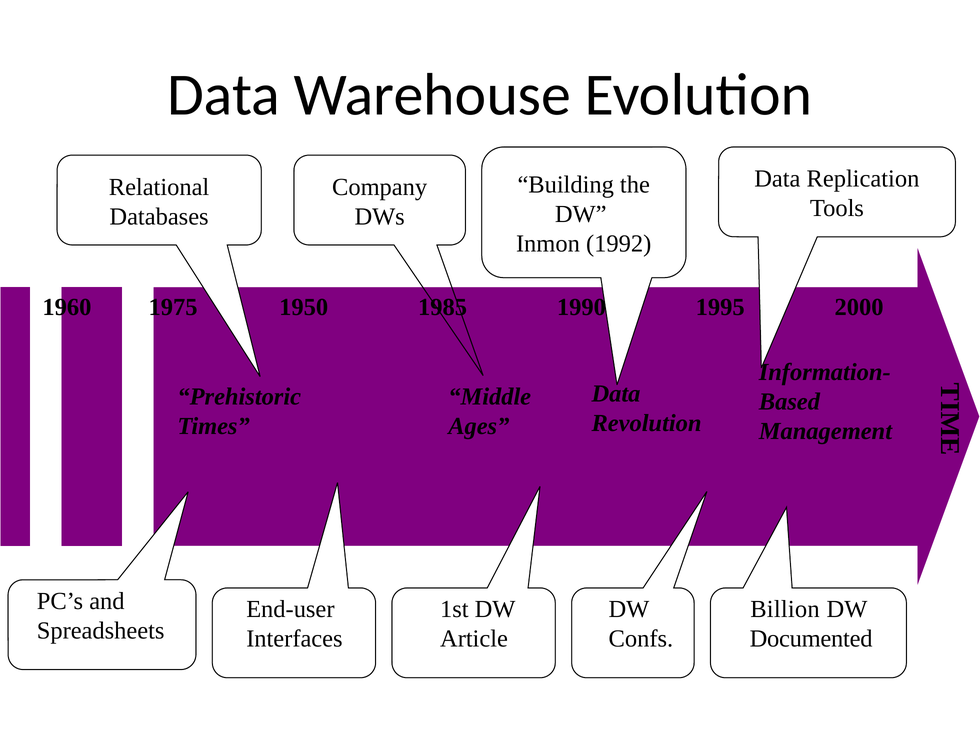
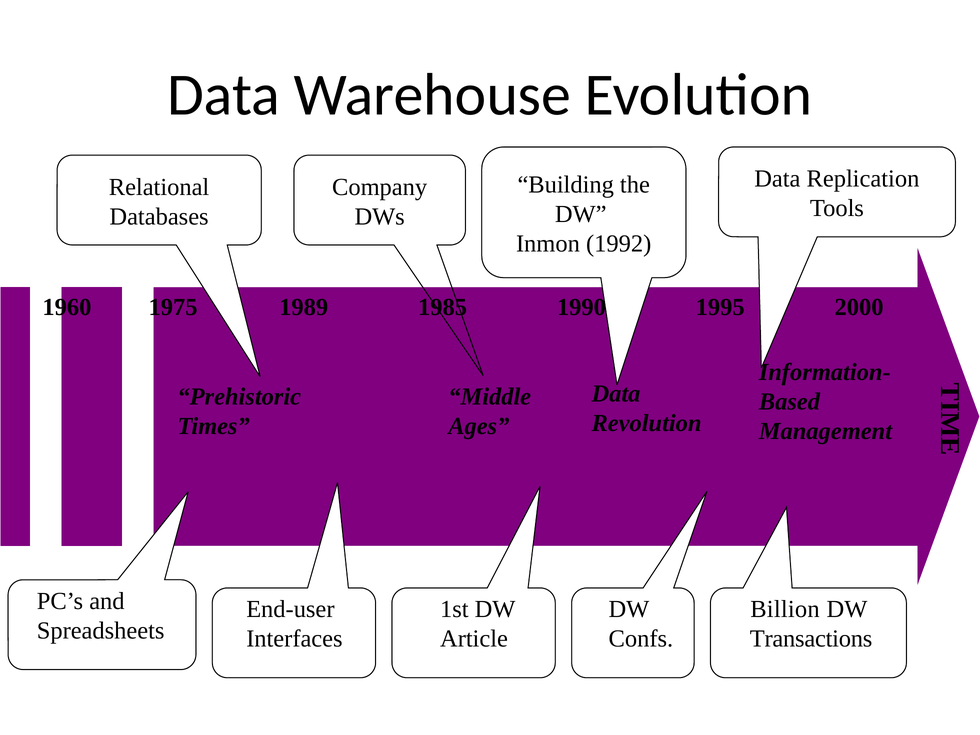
1950: 1950 -> 1989 (304, 307)
Documented: Documented -> Transactions (811, 639)
